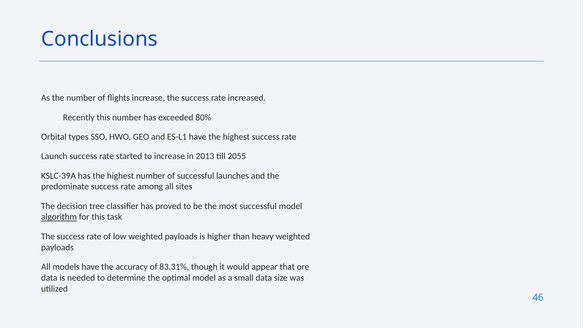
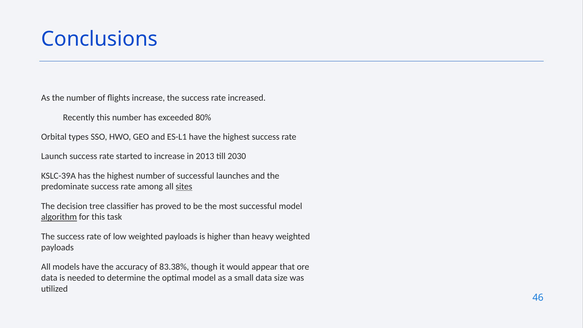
2055: 2055 -> 2030 (237, 156)
sites underline: none -> present (184, 187)
83.31%: 83.31% -> 83.38% (174, 267)
